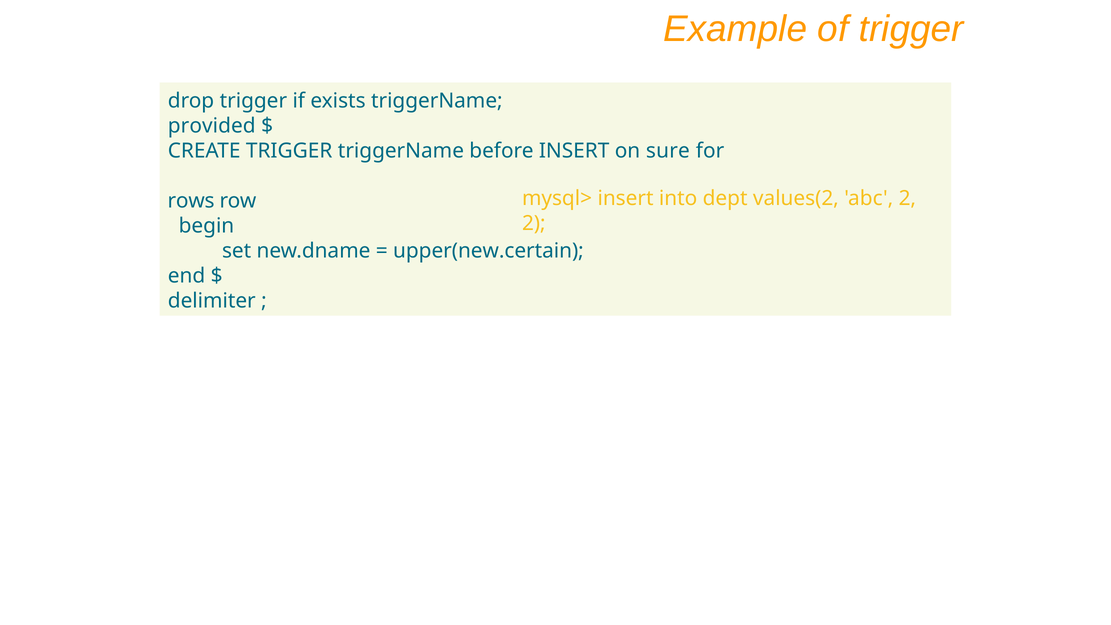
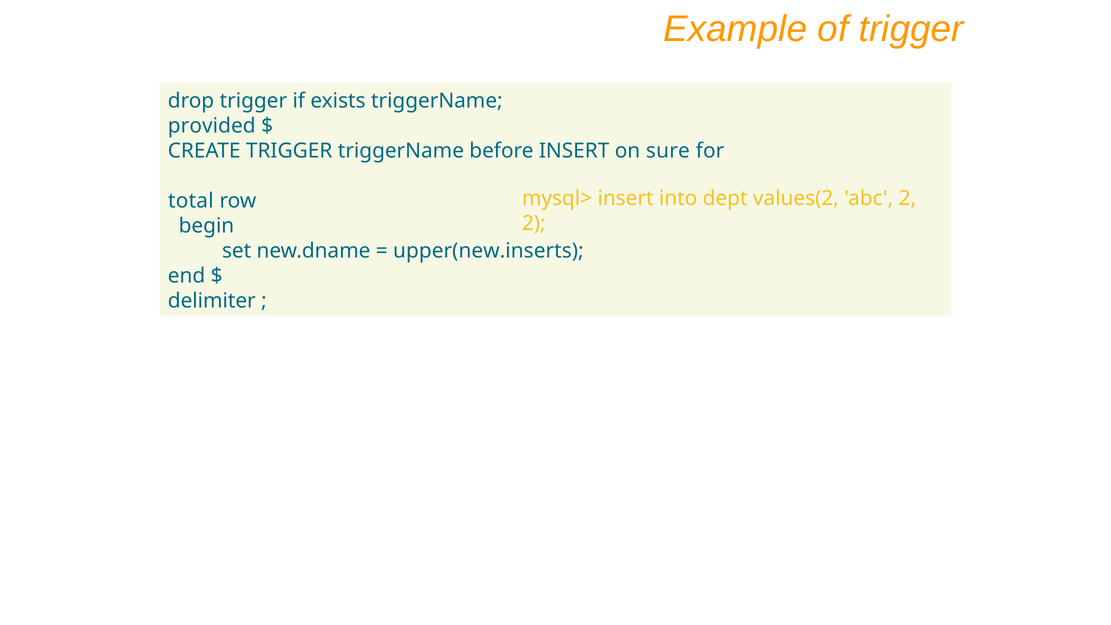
rows: rows -> total (191, 201)
upper(new.certain: upper(new.certain -> upper(new.inserts (488, 251)
